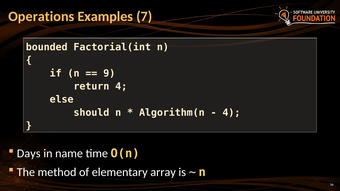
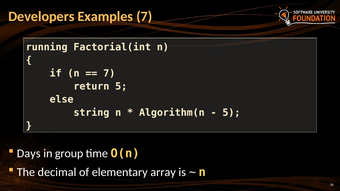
Operations: Operations -> Developers (41, 17)
bounded: bounded -> running (47, 47)
9: 9 -> 7 (109, 73)
return 4: 4 -> 5 (121, 86)
should: should -> string (91, 113)
4: 4 -> 5 (231, 113)
name: name -> group (69, 154)
method: method -> decimal (57, 172)
